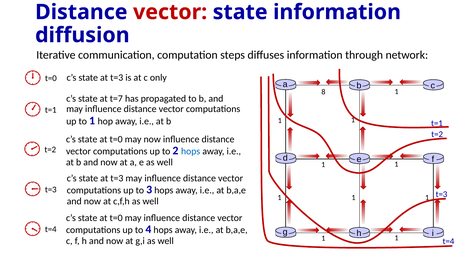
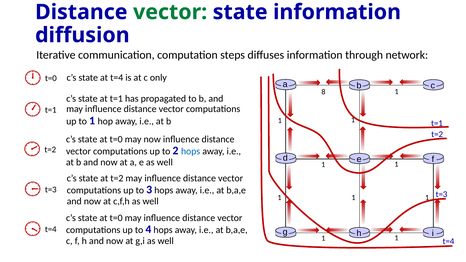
vector colour: red -> green (170, 12)
t=3: t=3 -> t=4 (117, 78)
at t=7: t=7 -> t=1 (116, 99)
t=3: t=3 -> t=2 (117, 178)
